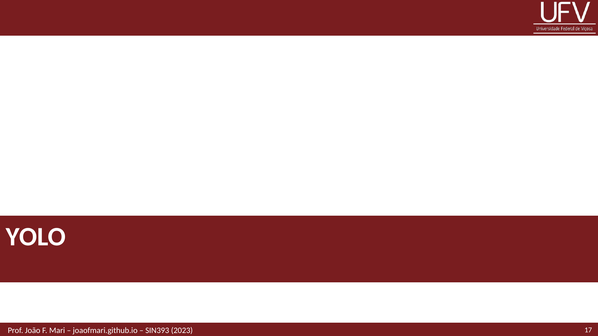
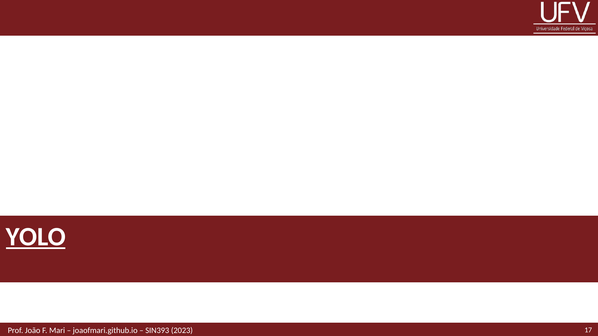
YOLO underline: none -> present (36, 237)
